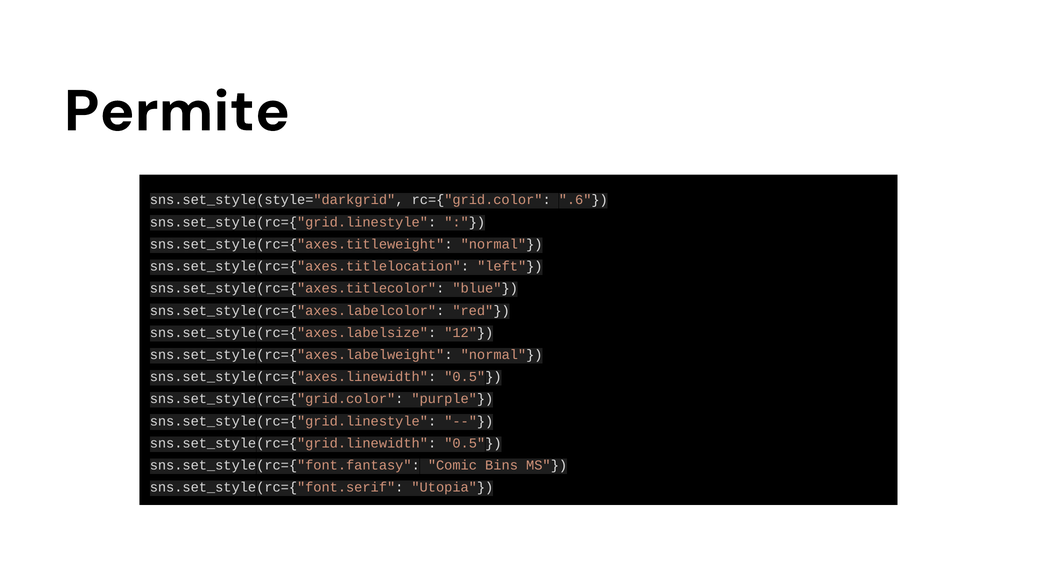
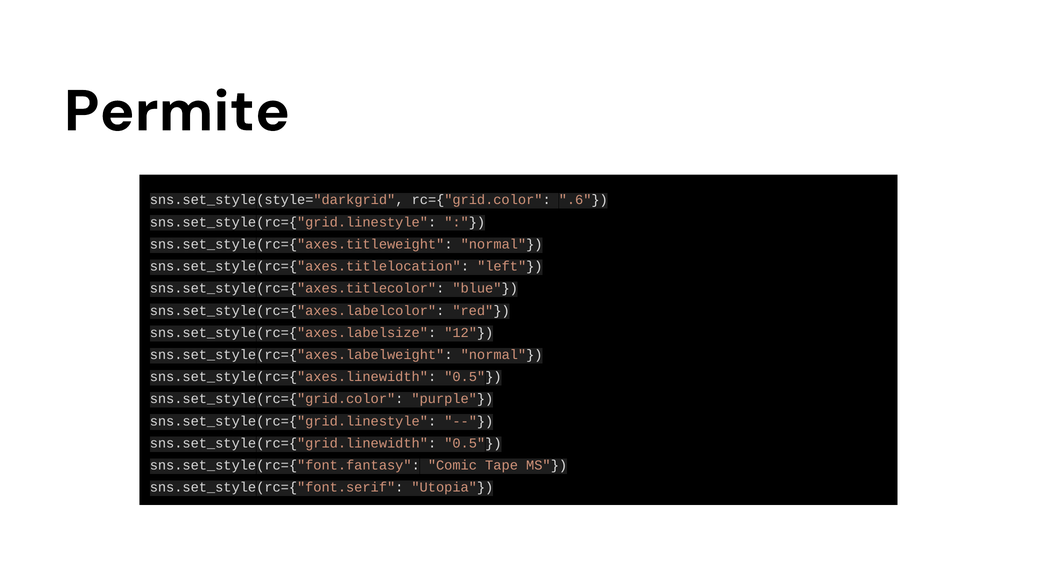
Bins: Bins -> Tape (502, 466)
